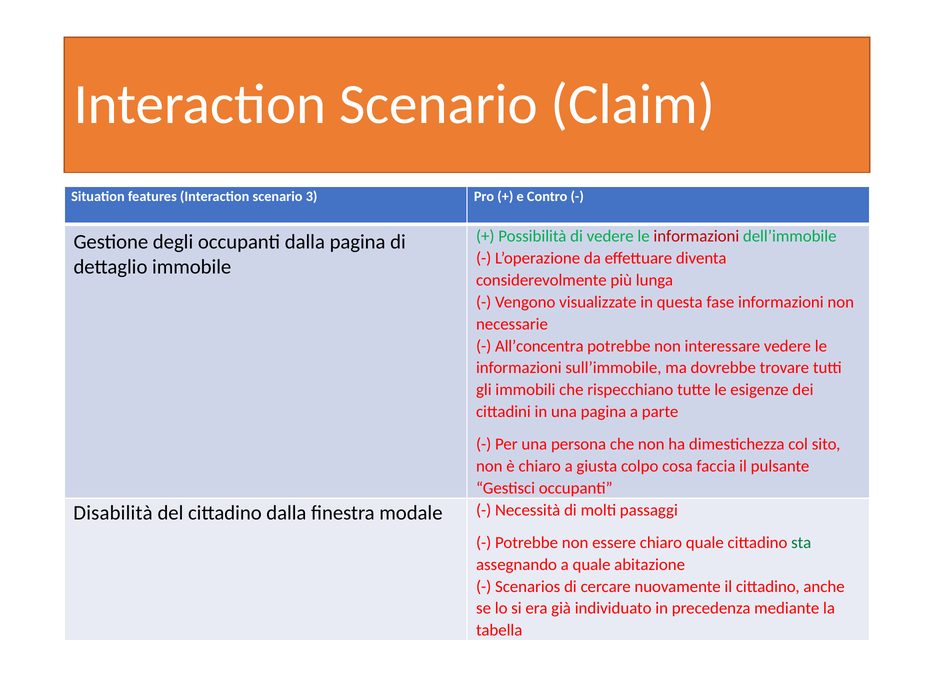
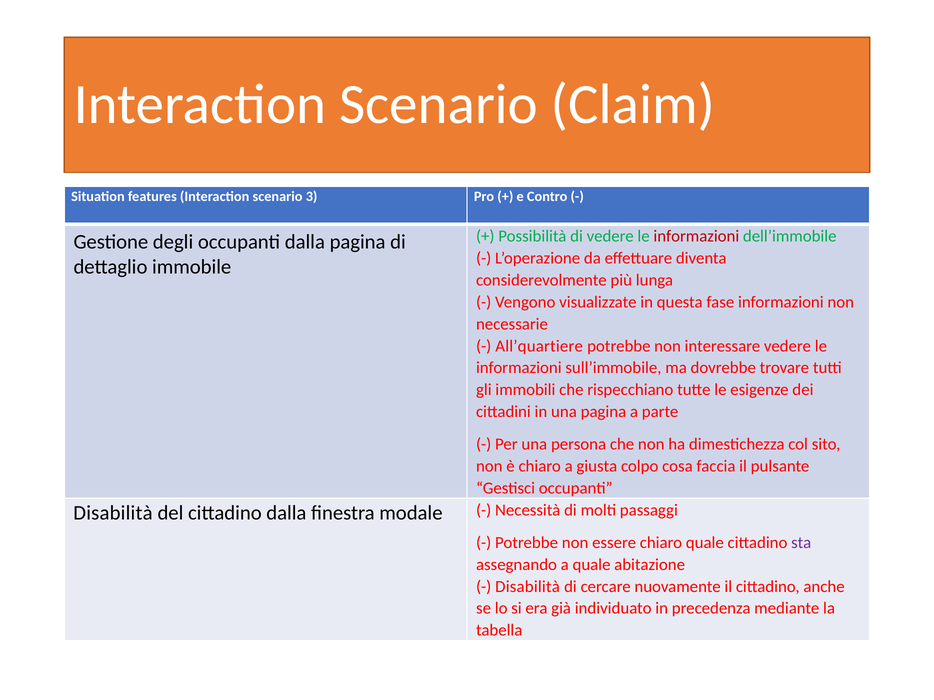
All’concentra: All’concentra -> All’quartiere (539, 346)
sta colour: green -> purple (801, 543)
Scenarios: Scenarios -> Disabilità (528, 587)
